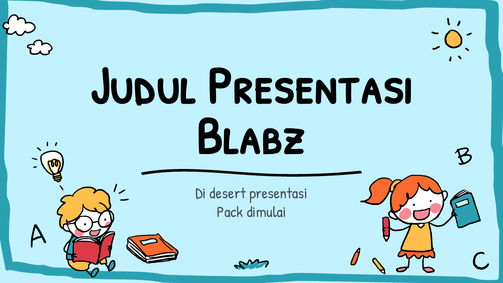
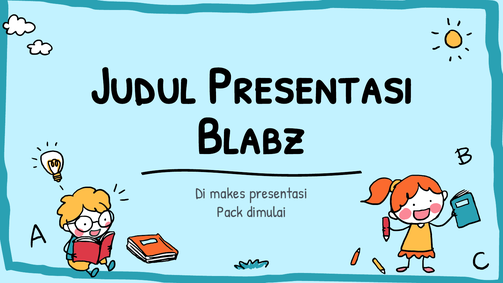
desert: desert -> makes (228, 194)
